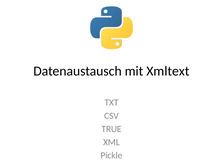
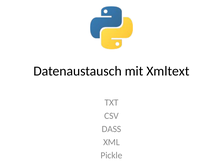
TRUE: TRUE -> DASS (112, 128)
